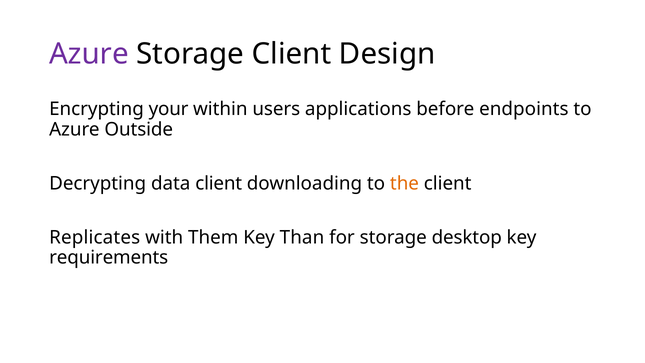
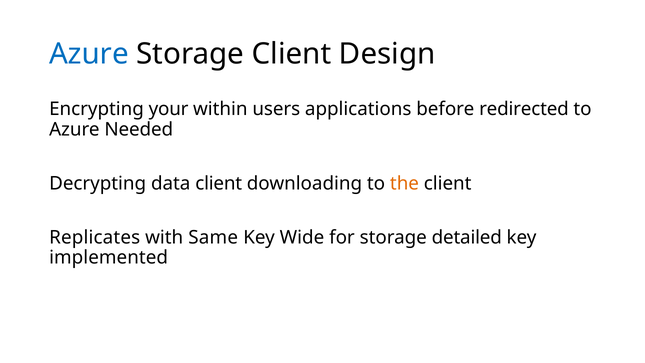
Azure colour: purple -> blue (89, 54)
endpoints: endpoints -> redirected (524, 109)
Outside: Outside -> Needed (139, 129)
Them: Them -> Same (213, 237)
Than: Than -> Wide (302, 237)
desktop: desktop -> detailed (467, 237)
requirements: requirements -> implemented (109, 258)
